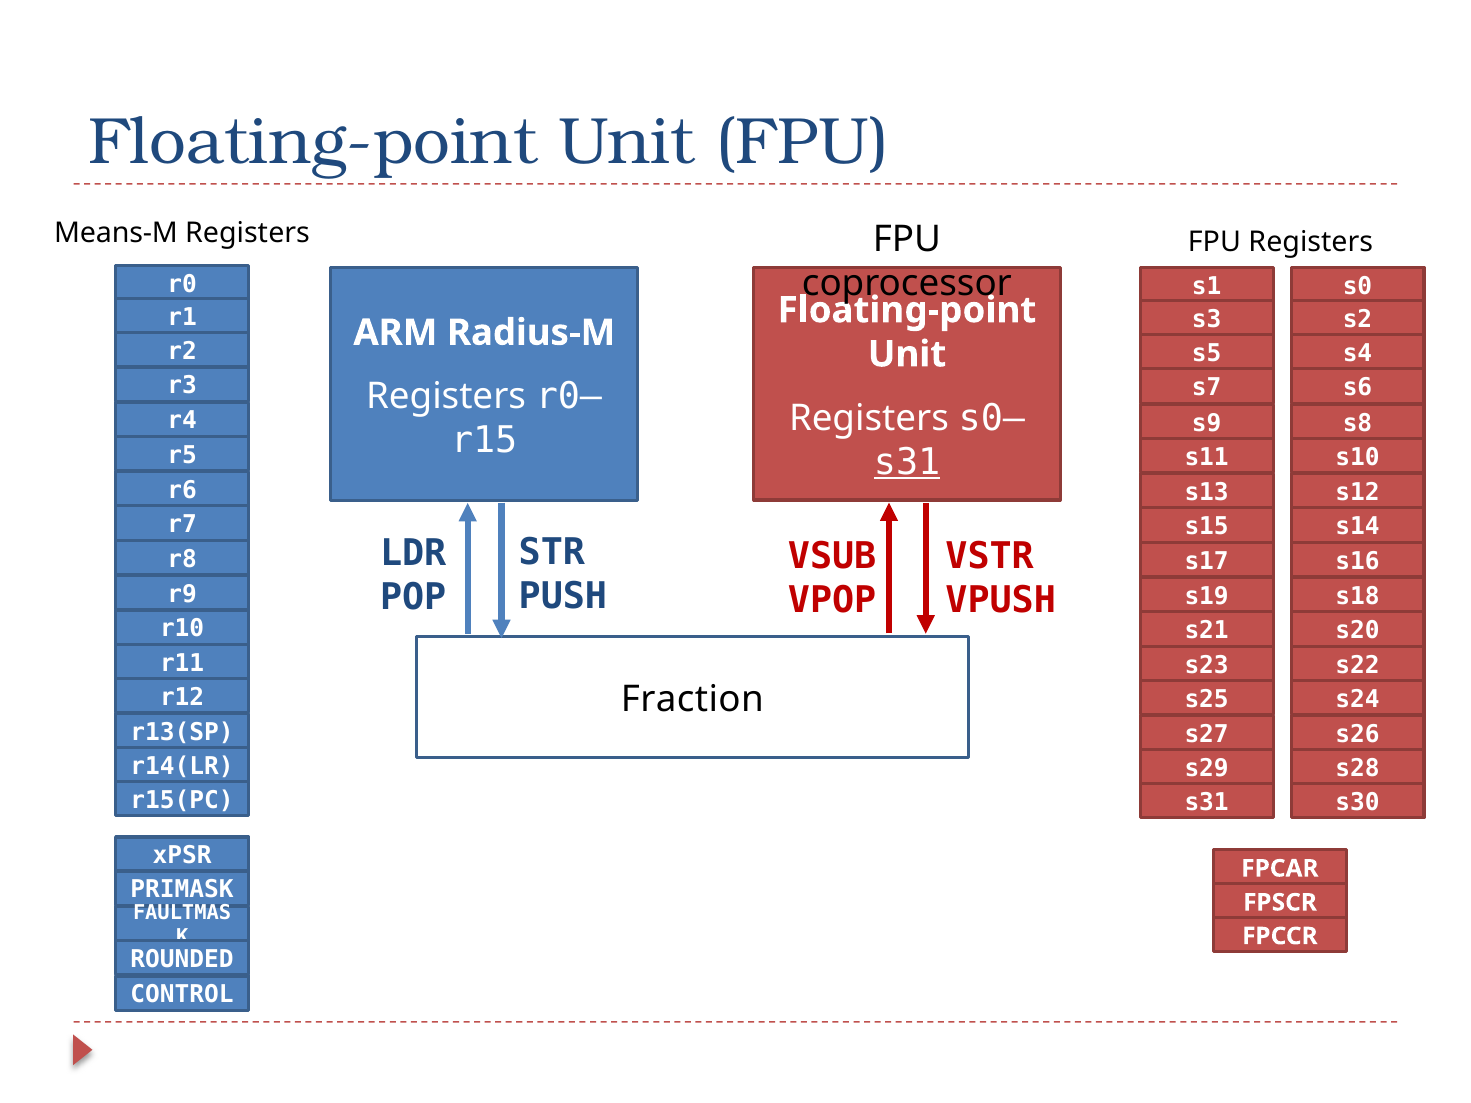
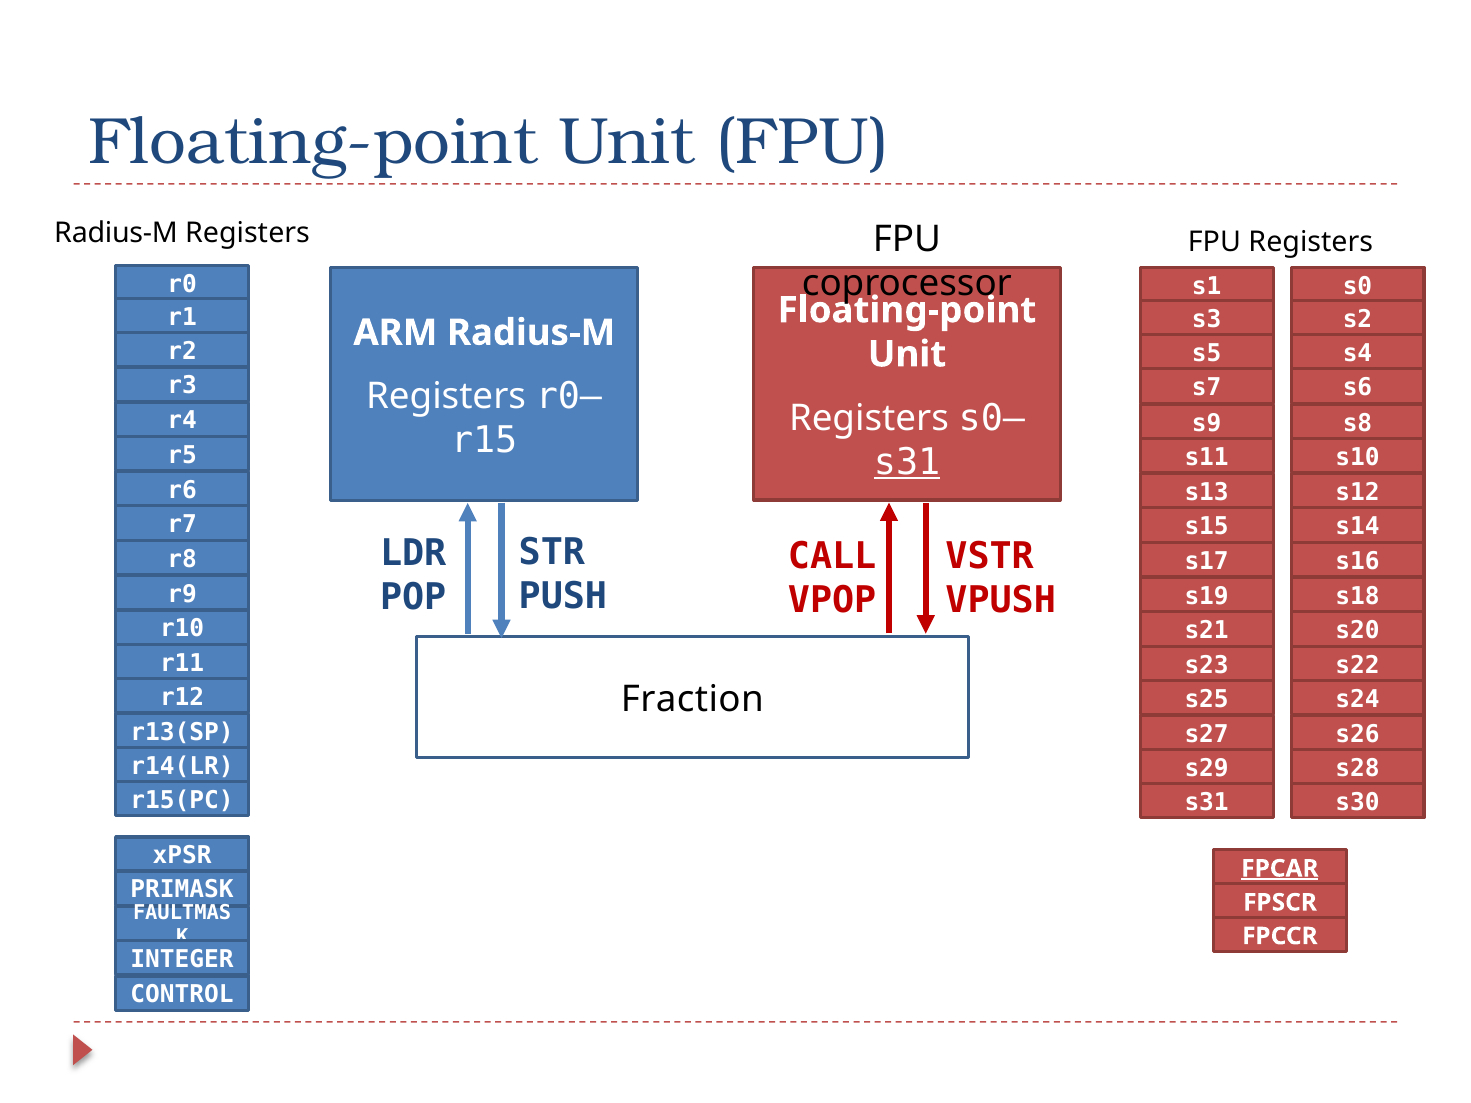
Means-M: Means-M -> Radius-M (116, 233)
VSUB: VSUB -> CALL (832, 557)
FPCAR underline: none -> present (1280, 869)
ROUNDED: ROUNDED -> INTEGER (182, 959)
